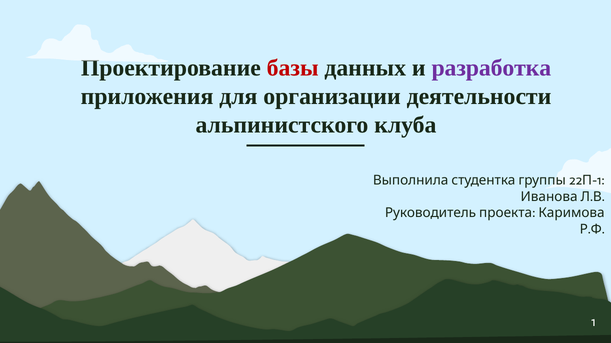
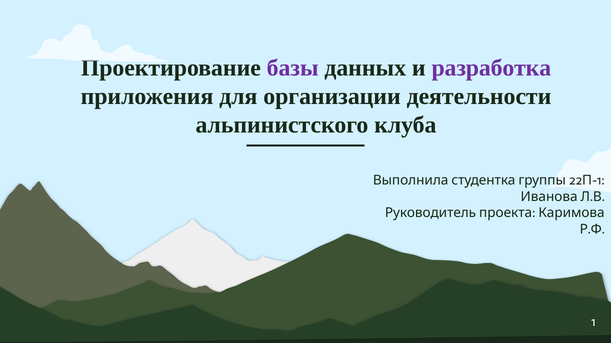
базы colour: red -> purple (293, 68)
